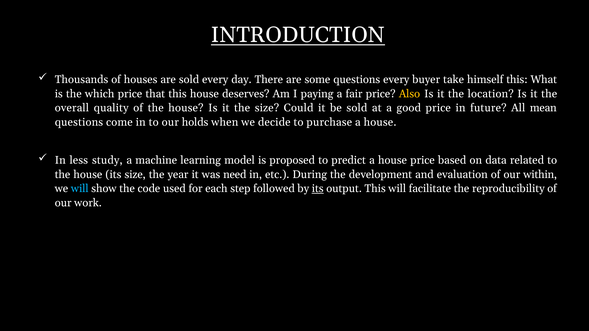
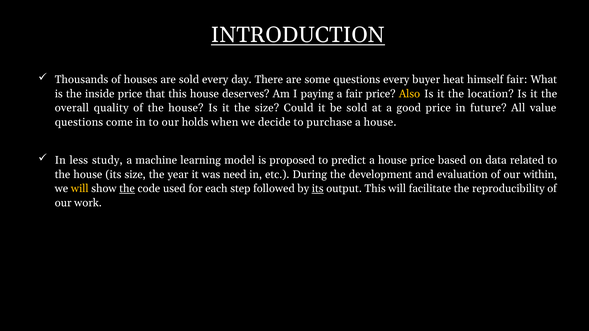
take: take -> heat (454, 80)
himself this: this -> fair (517, 80)
which: which -> inside (100, 94)
mean: mean -> value (543, 108)
will colour: light blue -> yellow (80, 189)
the underline: none -> present (127, 189)
